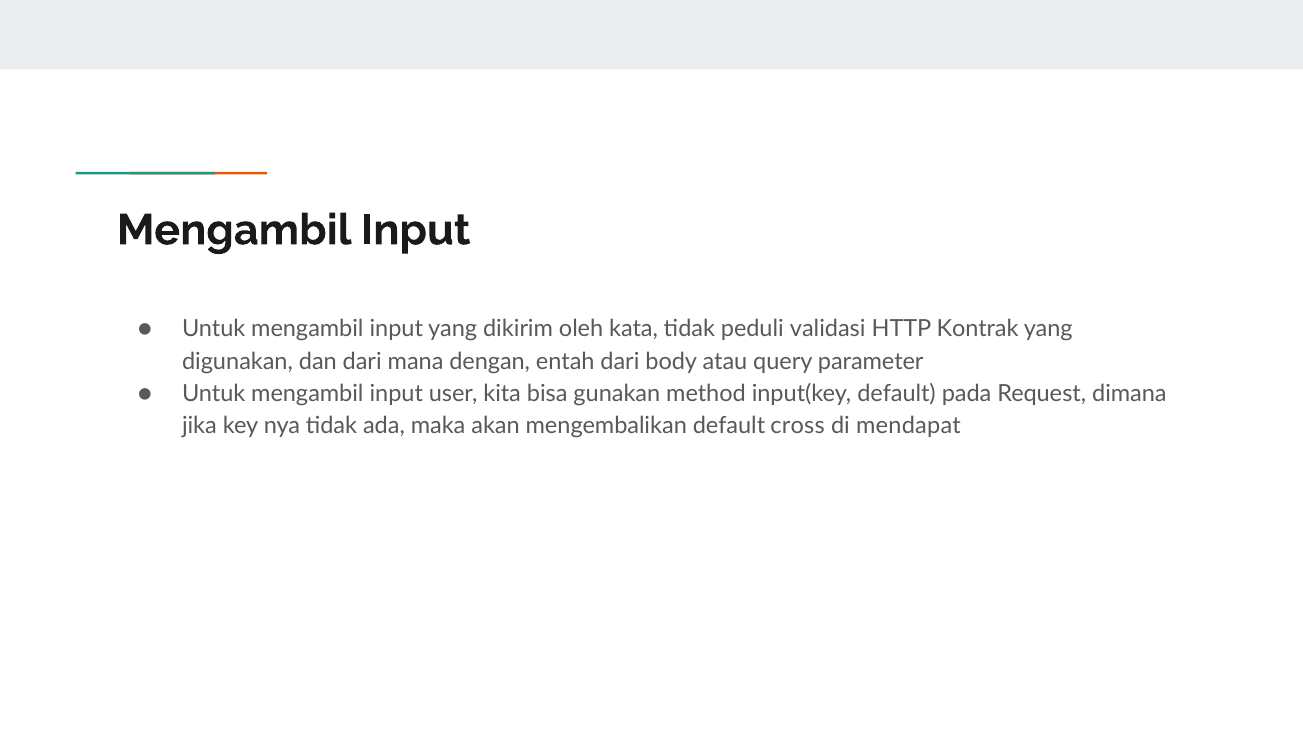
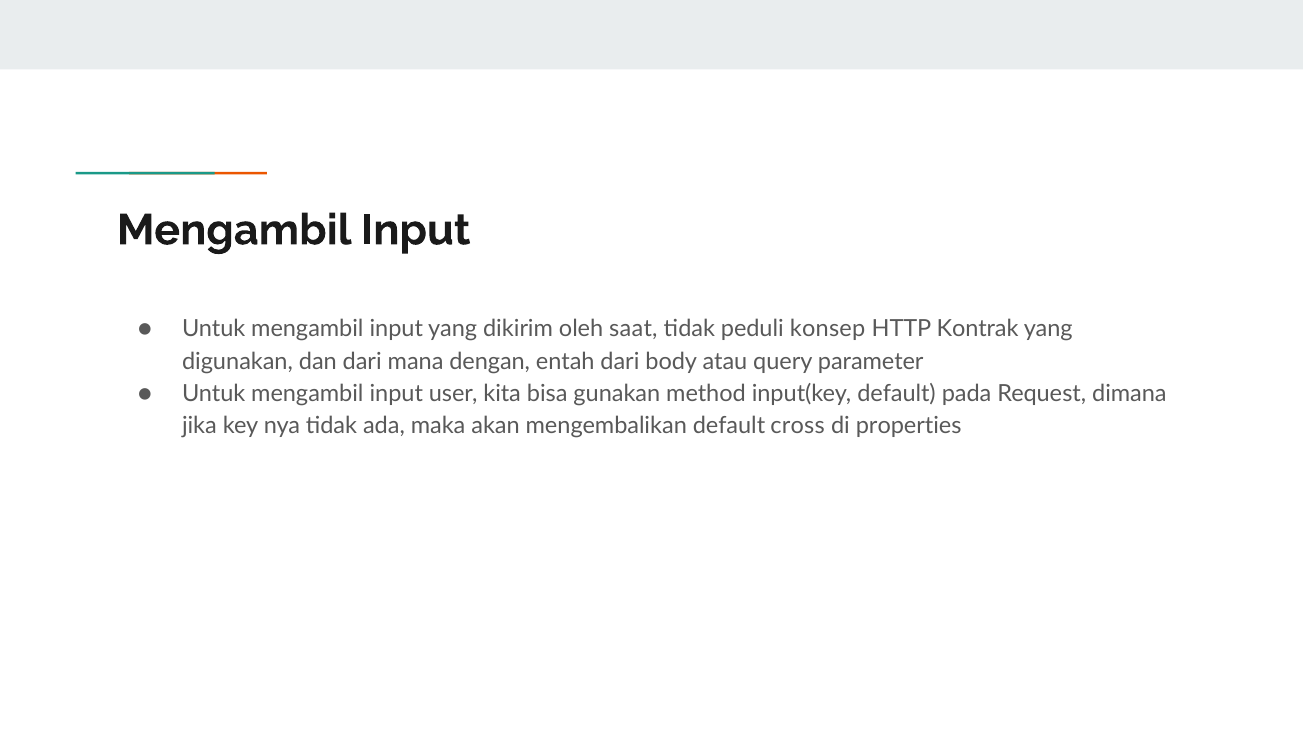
kata: kata -> saat (633, 329)
validasi: validasi -> konsep (828, 329)
mendapat: mendapat -> properties (909, 426)
